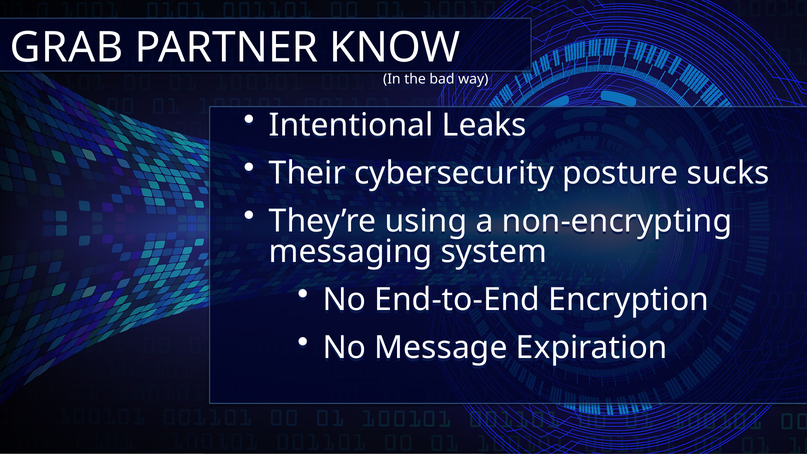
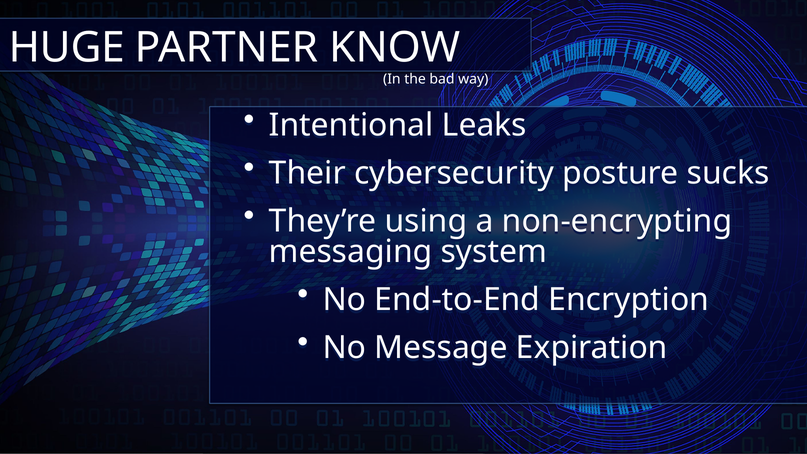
GRAB: GRAB -> HUGE (67, 48)
